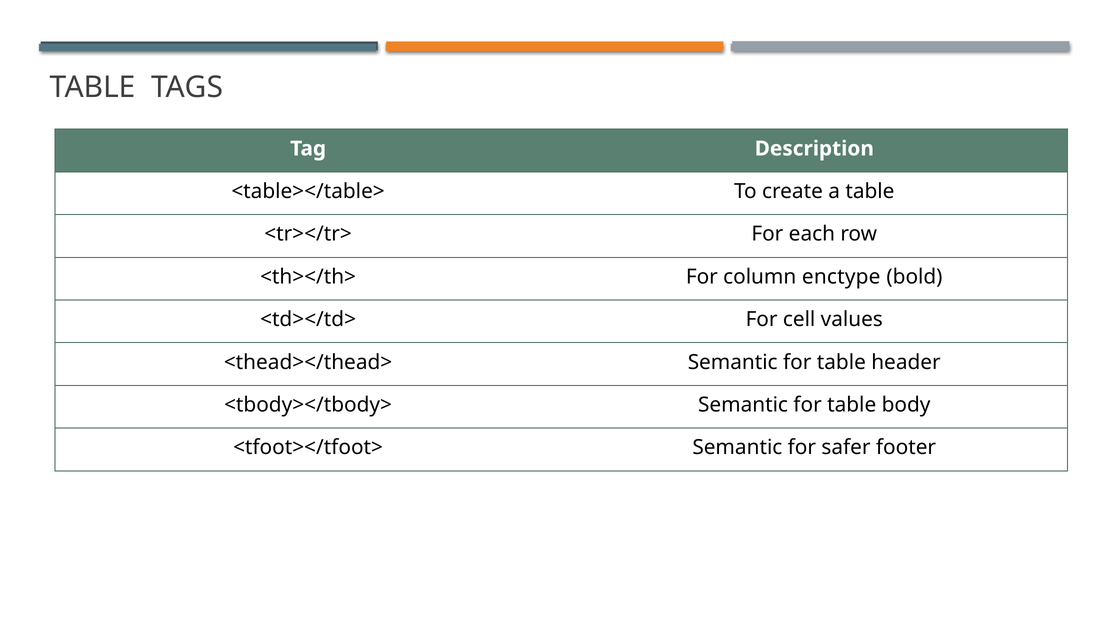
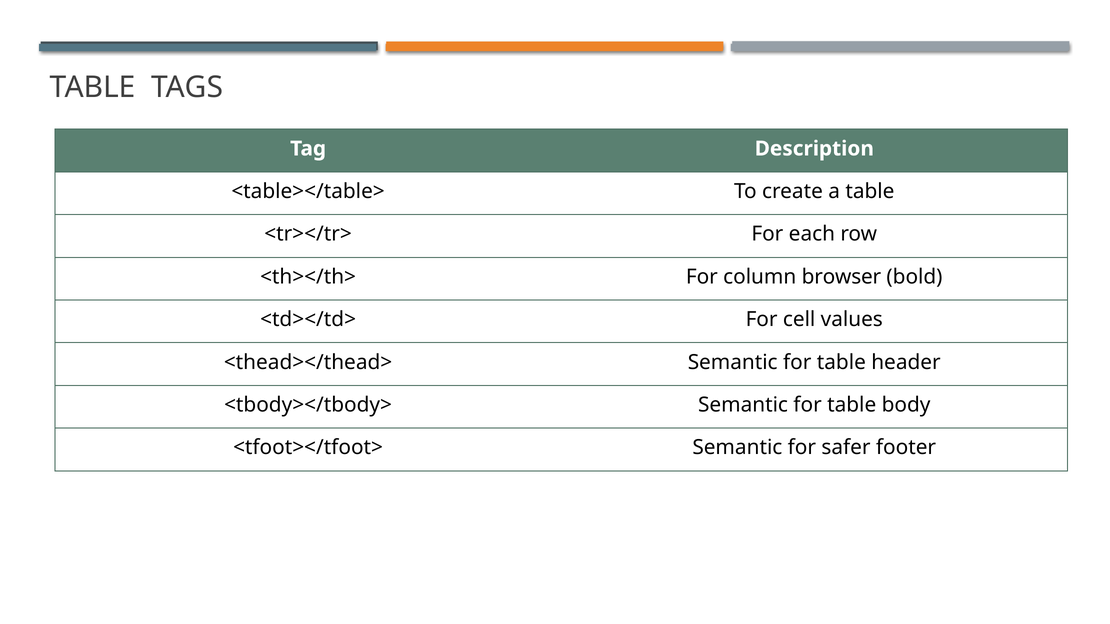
enctype: enctype -> browser (841, 277)
